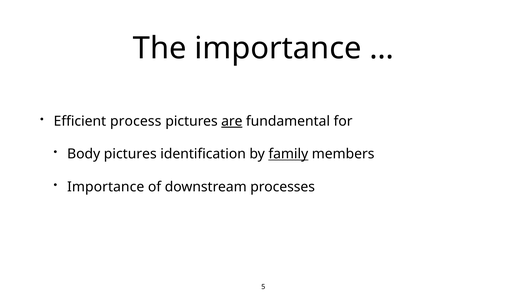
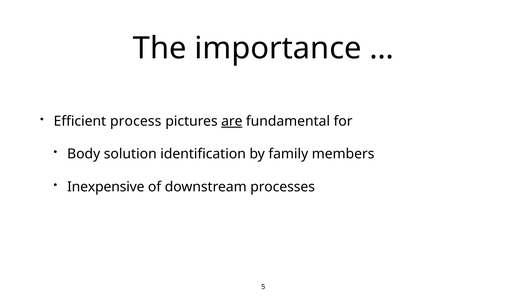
Body pictures: pictures -> solution (130, 154)
family underline: present -> none (288, 154)
Importance: Importance -> Inexpensive (106, 187)
